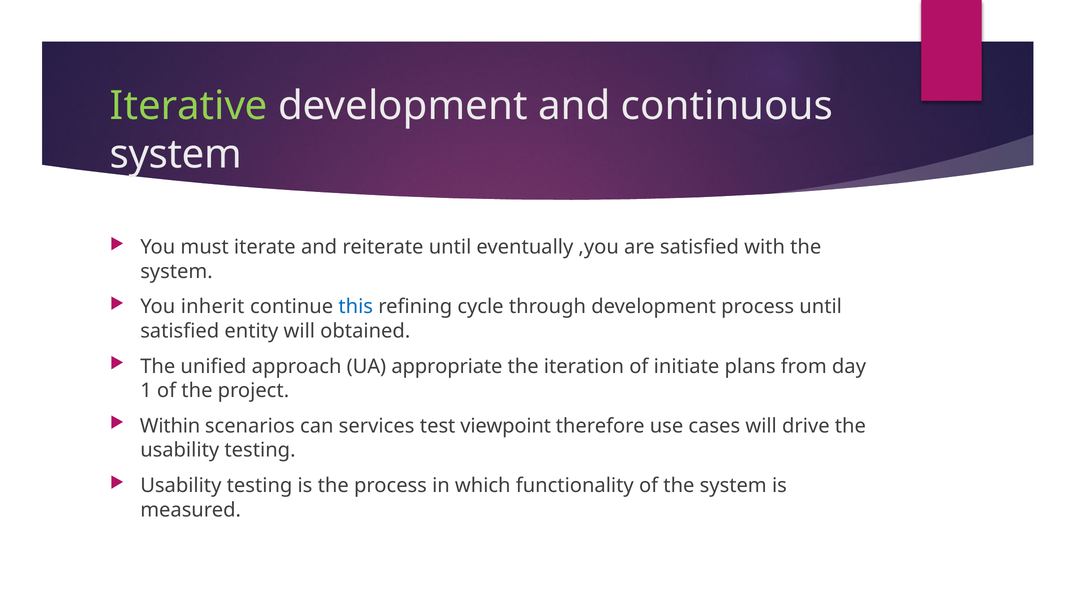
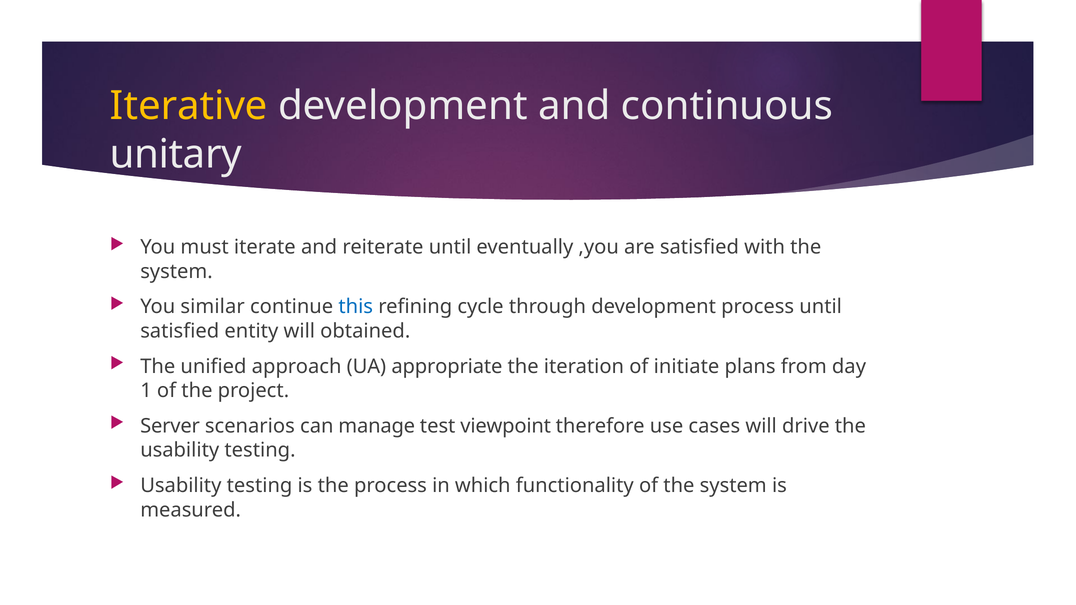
Iterative colour: light green -> yellow (189, 106)
system: system -> unitary (176, 154)
inherit: inherit -> similar (213, 307)
Within: Within -> Server (170, 426)
services: services -> manage (377, 426)
